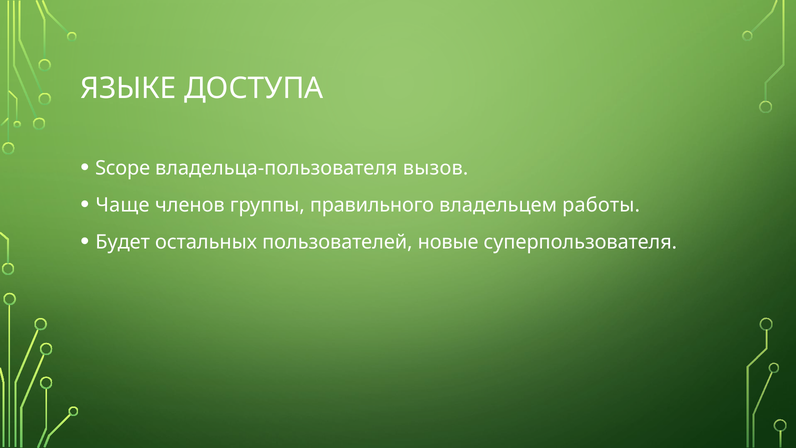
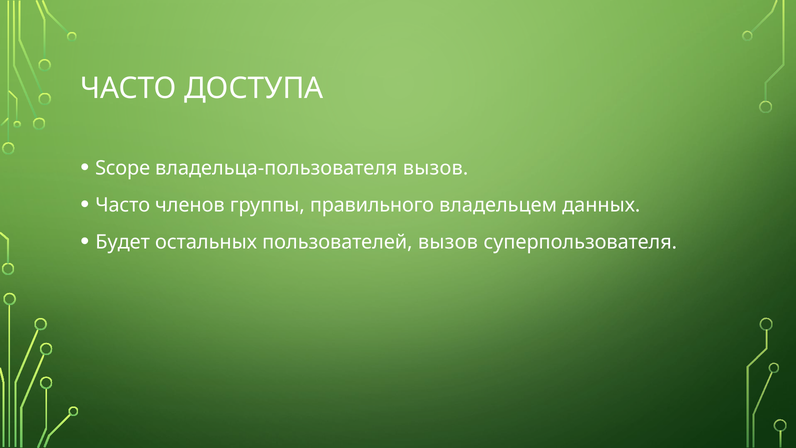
ЯЗЫКЕ: ЯЗЫКЕ -> ЧАСТО (128, 88)
Чаще: Чаще -> Часто (123, 205)
работы: работы -> данных (601, 205)
пользователей новые: новые -> вызов (448, 242)
